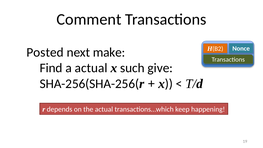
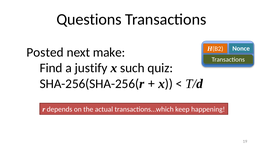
Comment: Comment -> Questions (89, 19)
a actual: actual -> justify (91, 68)
give: give -> quiz (160, 68)
